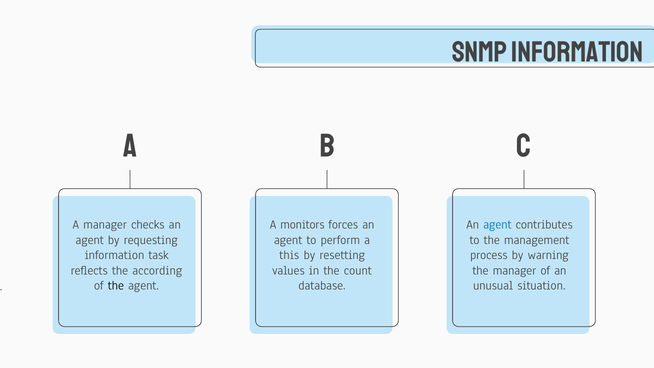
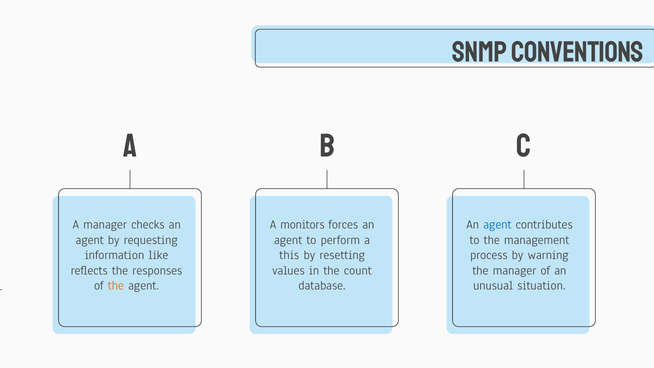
SNMP INFORMATION: INFORMATION -> CONVENTIONS (577, 52)
task: task -> like (158, 255)
according: according -> responses (157, 270)
the colour: black -> orange (116, 286)
